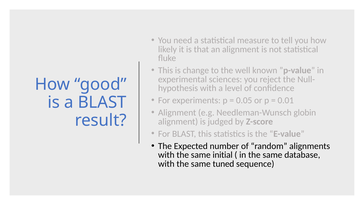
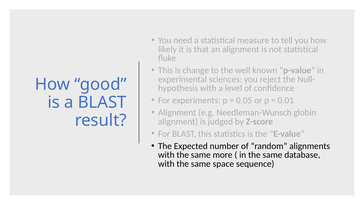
initial: initial -> more (223, 155)
tuned: tuned -> space (223, 164)
